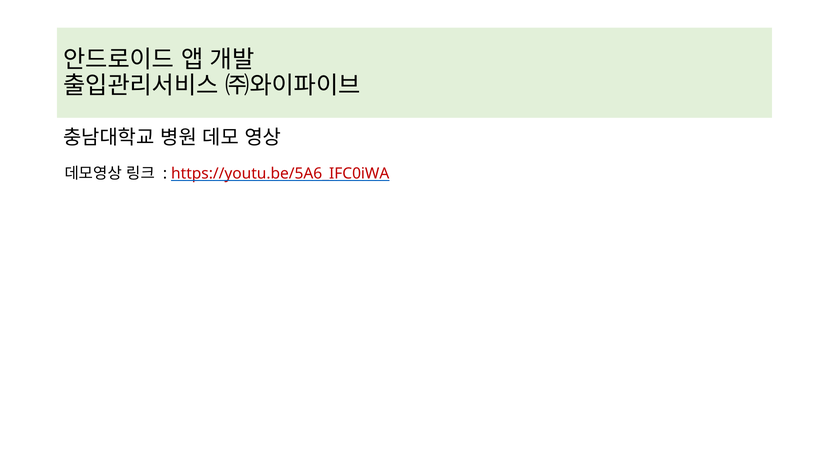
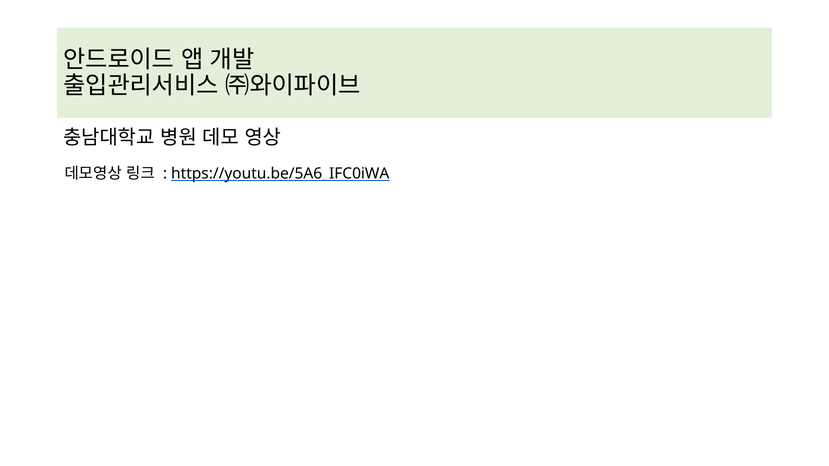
https://youtu.be/5A6_IFC0iWA colour: red -> black (280, 174)
